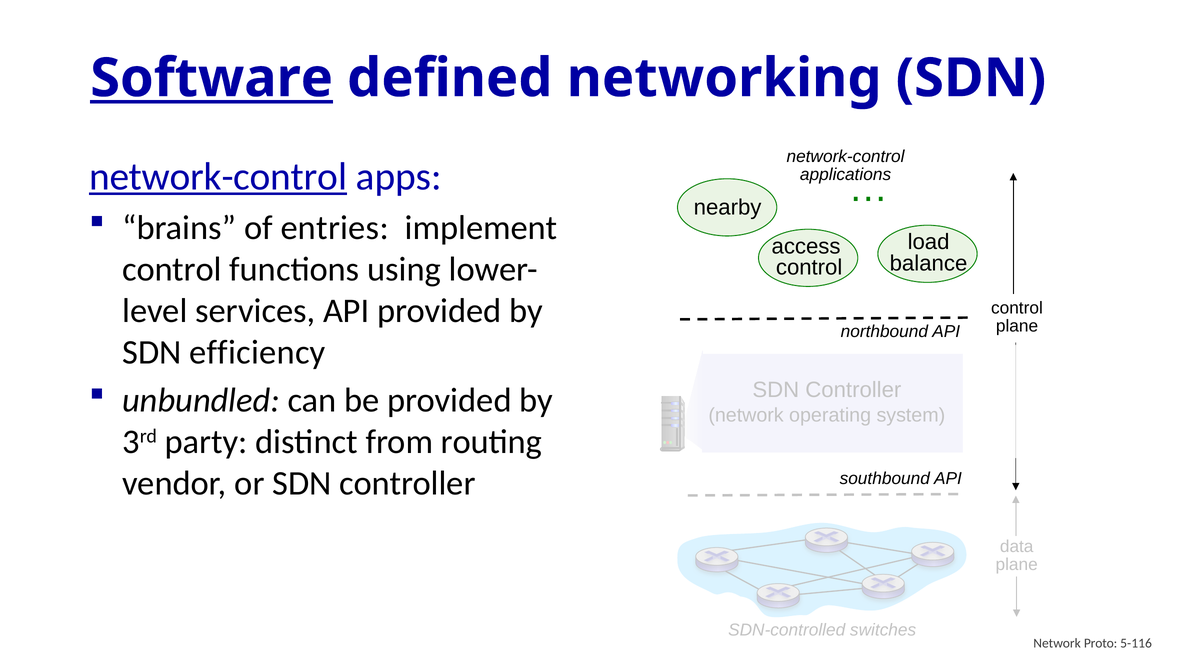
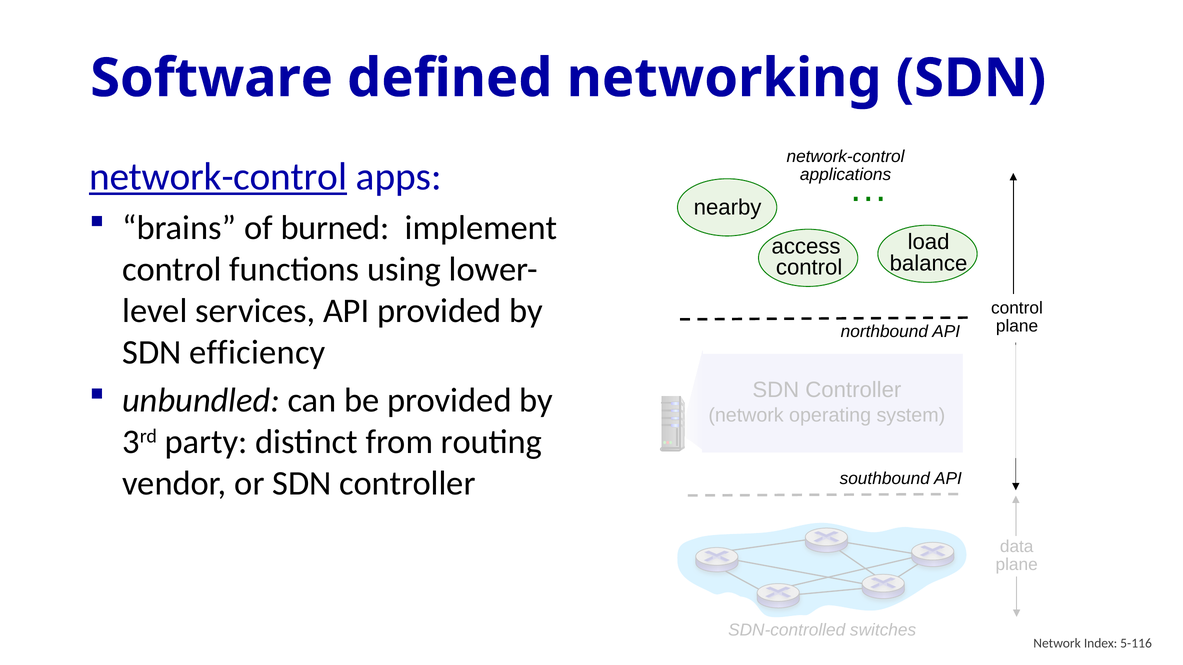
Software underline: present -> none (212, 78)
entries: entries -> burned (335, 228)
Proto: Proto -> Index (1101, 644)
